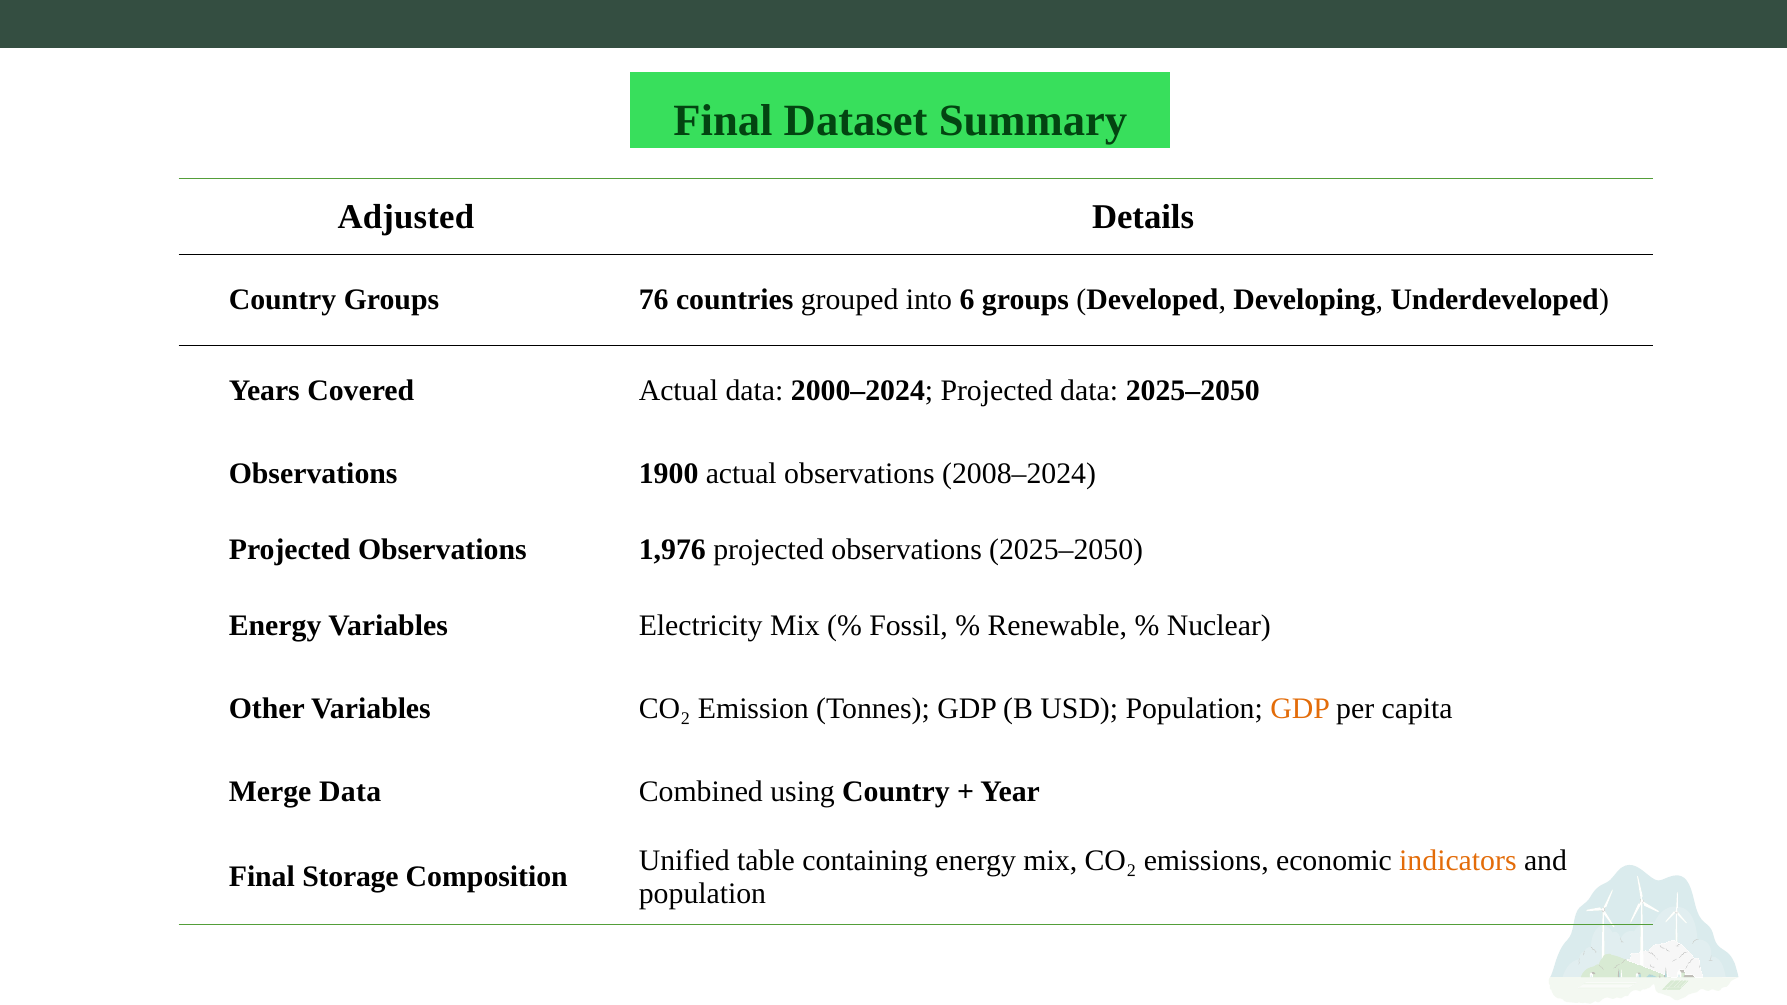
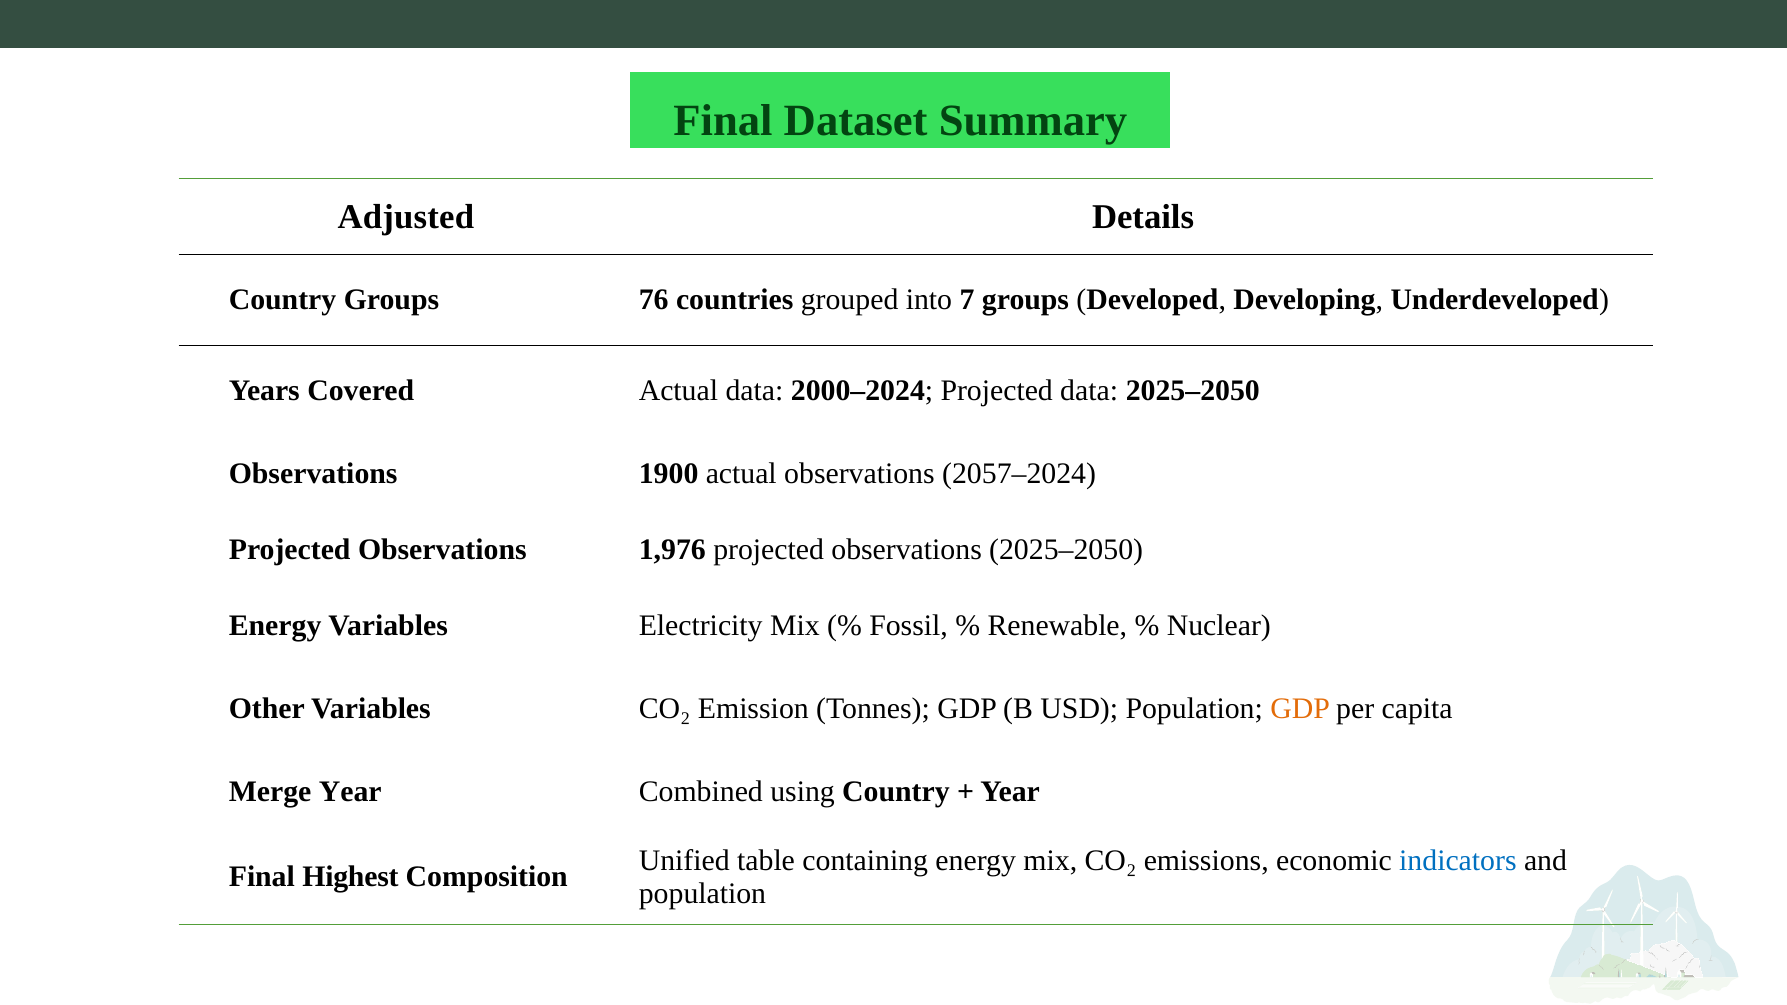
6: 6 -> 7 (967, 300)
2008–2024: 2008–2024 -> 2057–2024 (1019, 474)
Data: Data -> Year (350, 792)
indicators colour: orange -> blue (1458, 861)
Storage: Storage -> Highest (350, 877)
